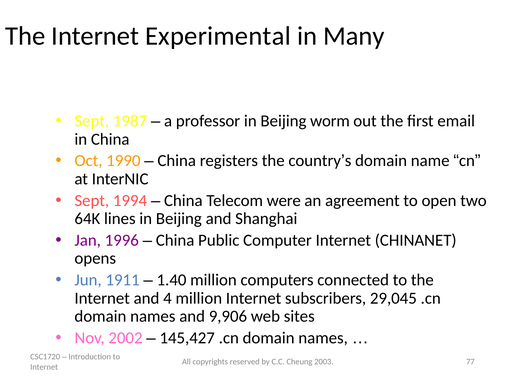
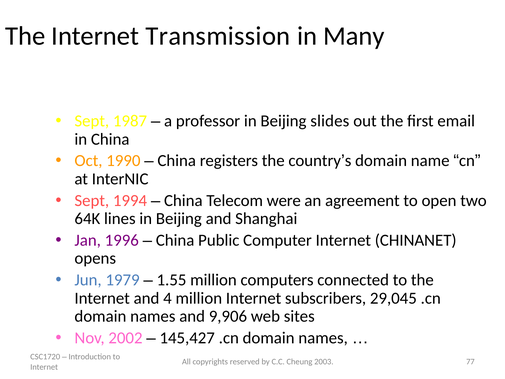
Experimental: Experimental -> Transmission (218, 36)
worm: worm -> slides (330, 121)
1911: 1911 -> 1979 (123, 280)
1.40: 1.40 -> 1.55 (172, 280)
